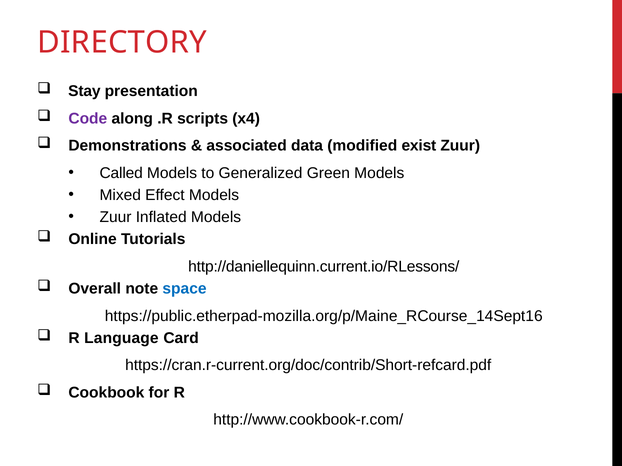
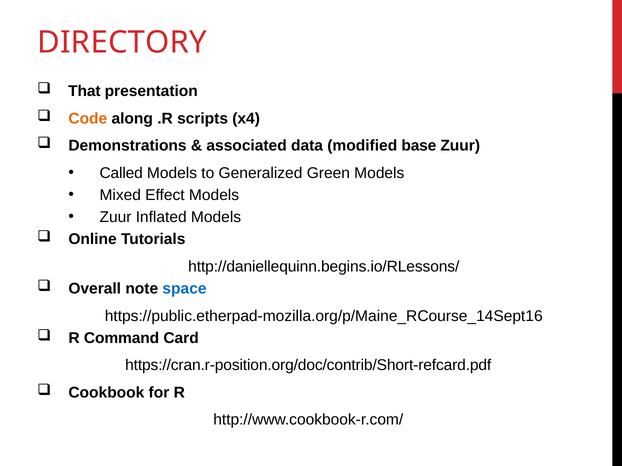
Stay: Stay -> That (84, 91)
Code colour: purple -> orange (88, 119)
exist: exist -> base (419, 146)
http://daniellequinn.current.io/RLessons/: http://daniellequinn.current.io/RLessons/ -> http://daniellequinn.begins.io/RLessons/ (324, 267)
Language: Language -> Command (122, 338)
https://cran.r-current.org/doc/contrib/Short-refcard.pdf: https://cran.r-current.org/doc/contrib/Short-refcard.pdf -> https://cran.r-position.org/doc/contrib/Short-refcard.pdf (308, 366)
